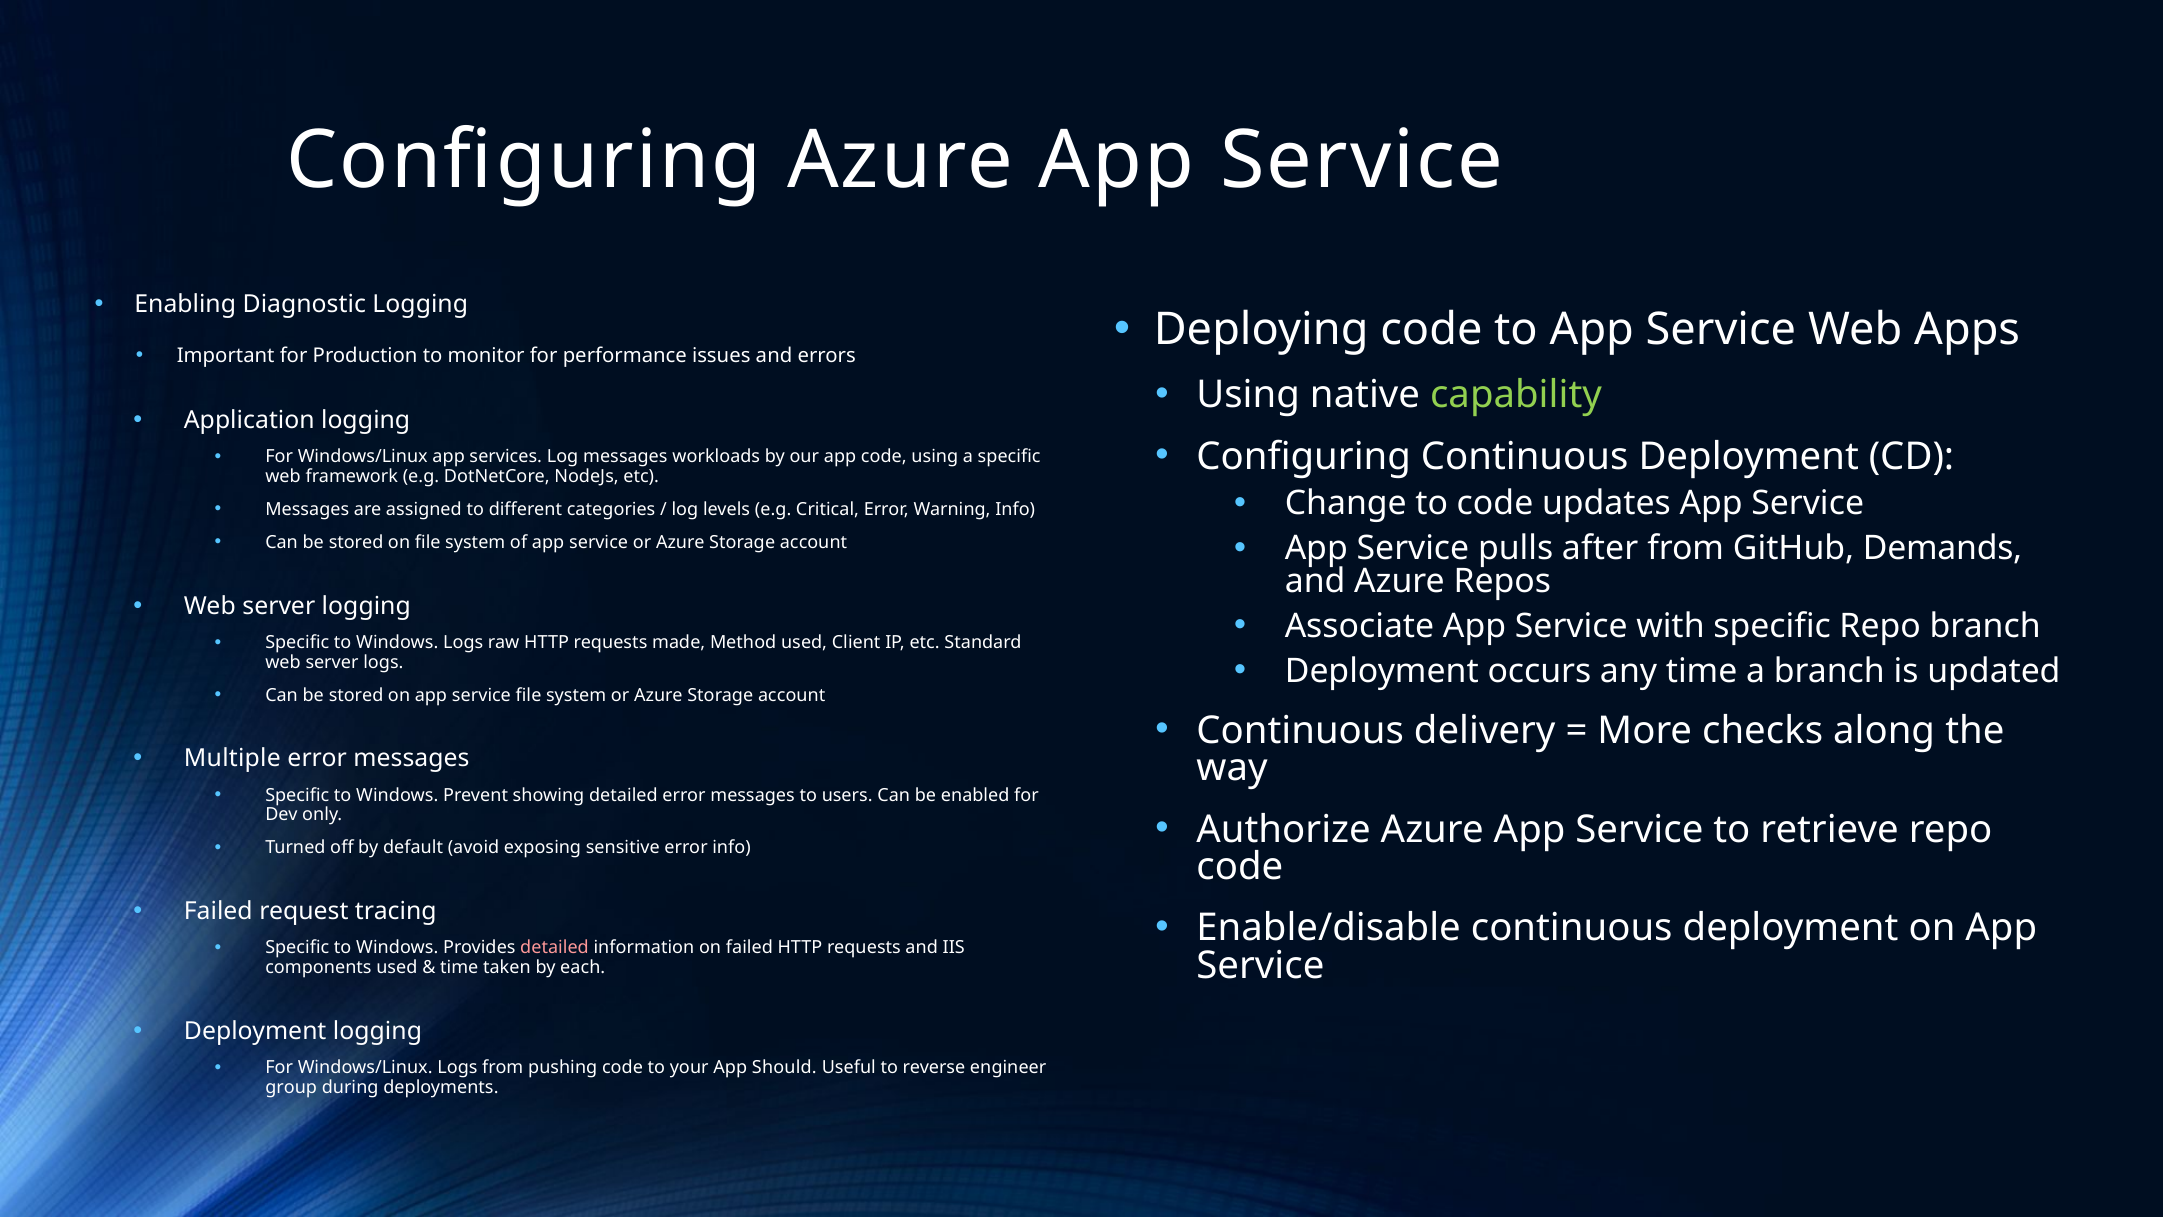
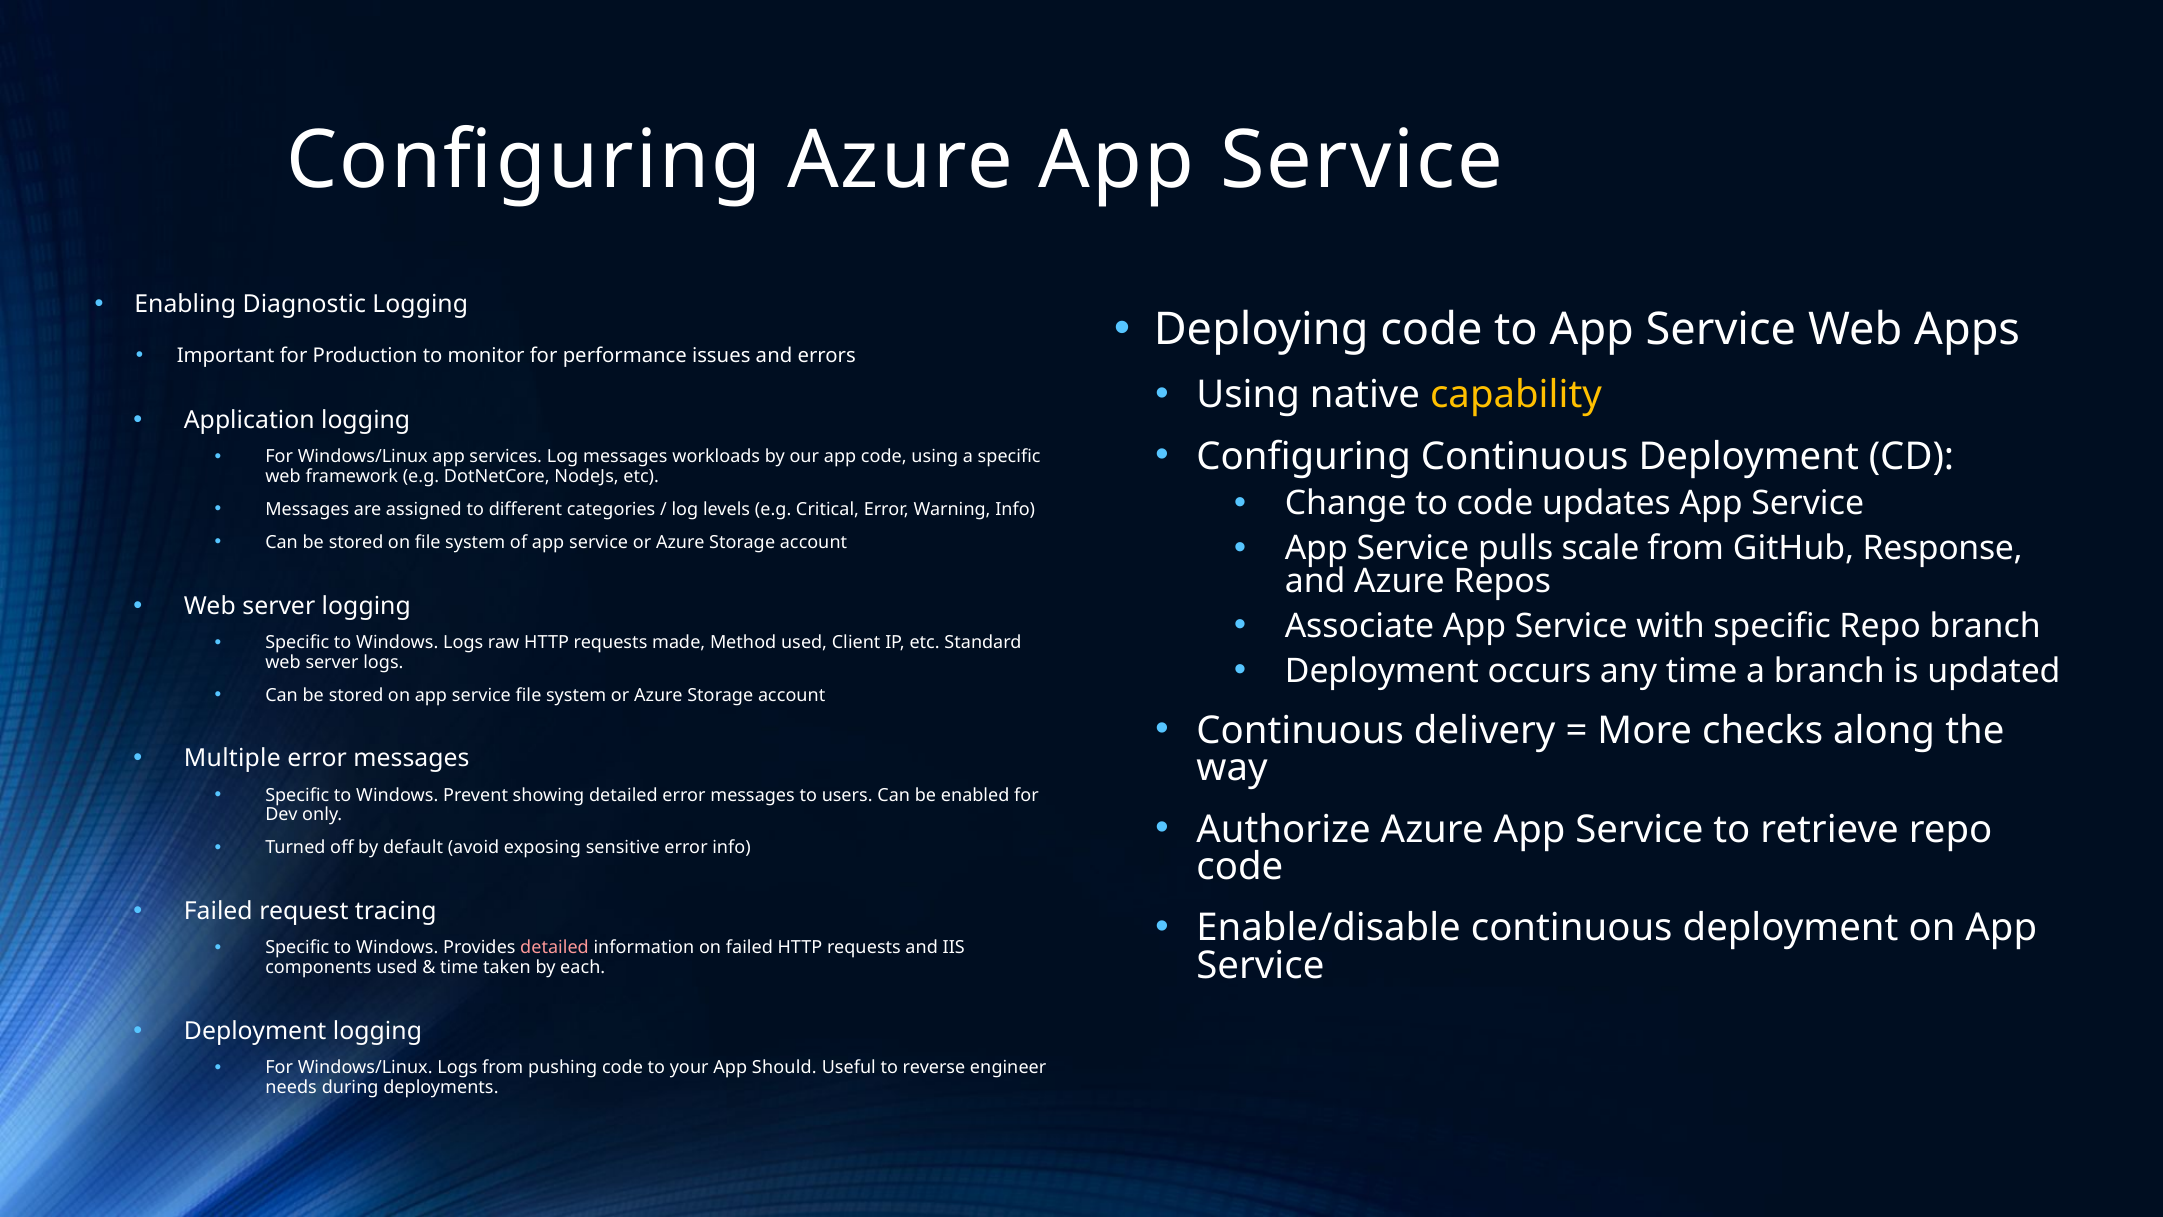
capability colour: light green -> yellow (1516, 395)
after: after -> scale (1600, 549)
Demands: Demands -> Response (1943, 549)
group: group -> needs (291, 1087)
